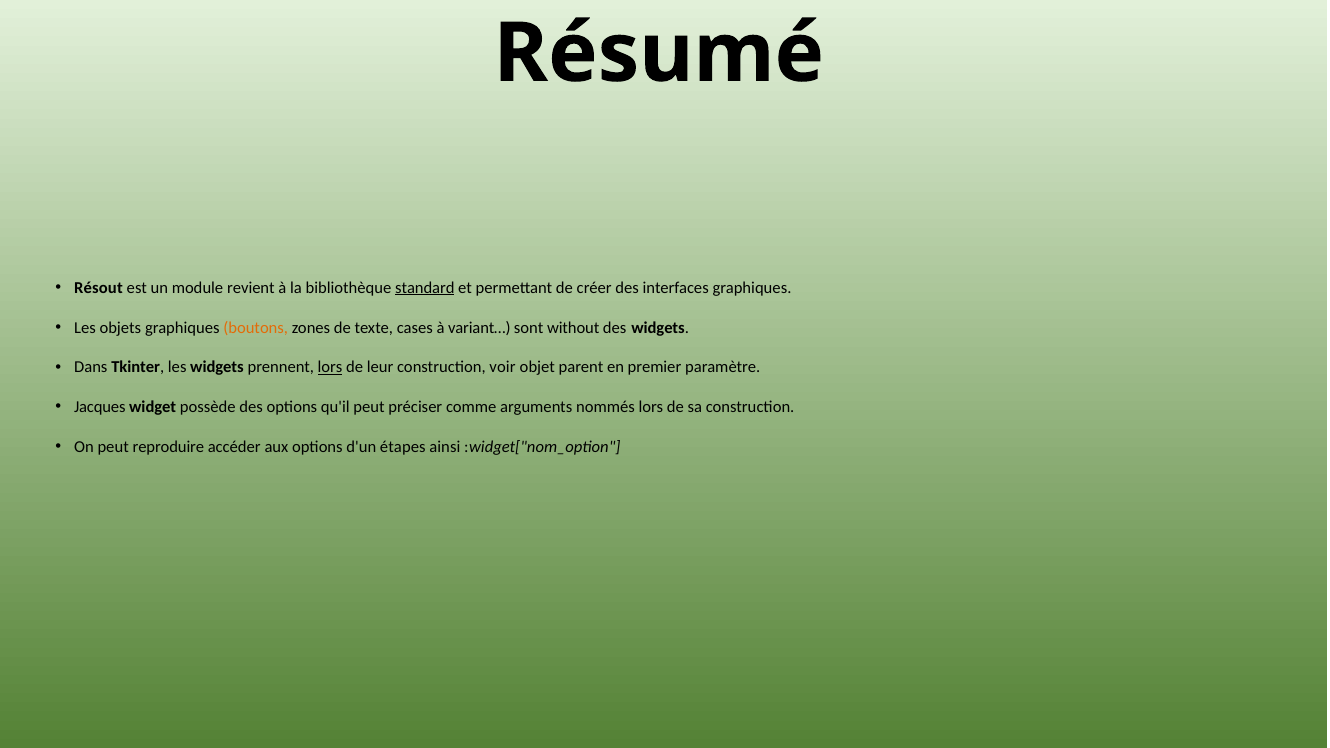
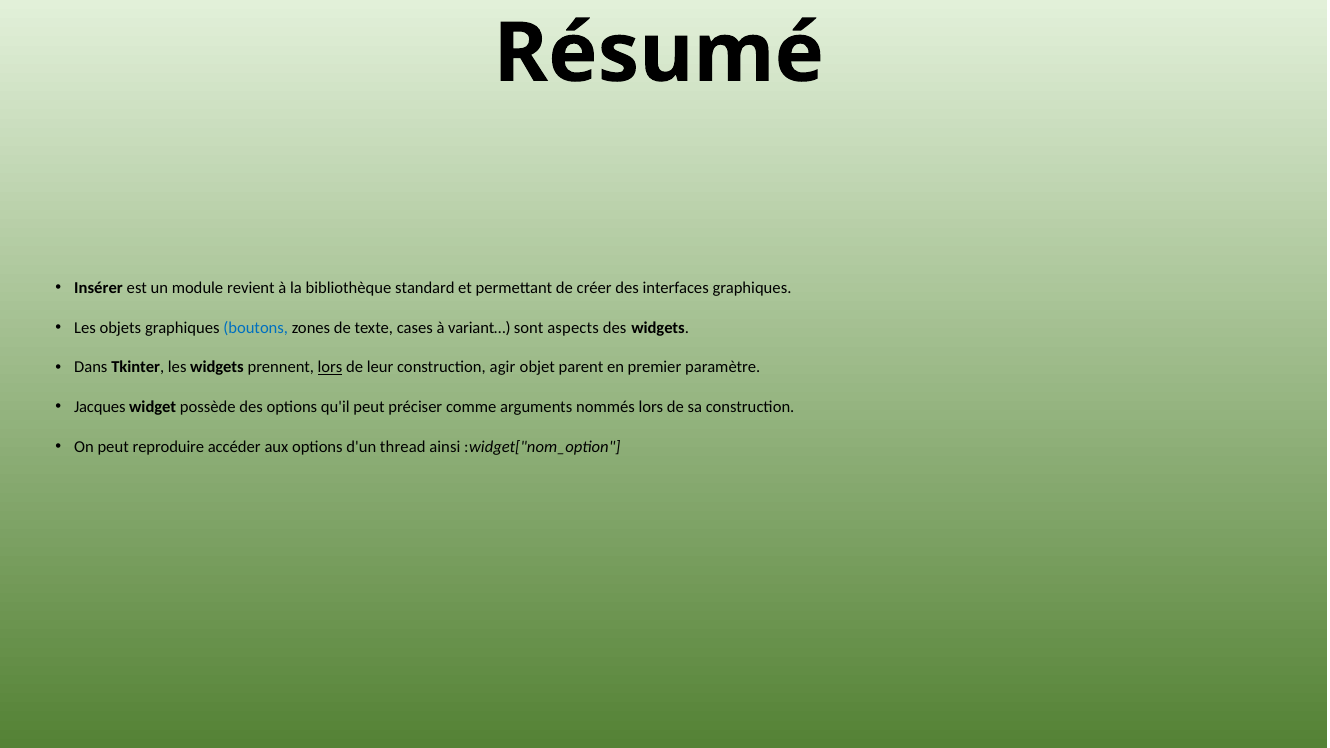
Résout: Résout -> Insérer (99, 288)
standard underline: present -> none (425, 288)
boutons colour: orange -> blue (256, 328)
without: without -> aspects (573, 328)
voir: voir -> agir (503, 368)
étapes: étapes -> thread (403, 447)
